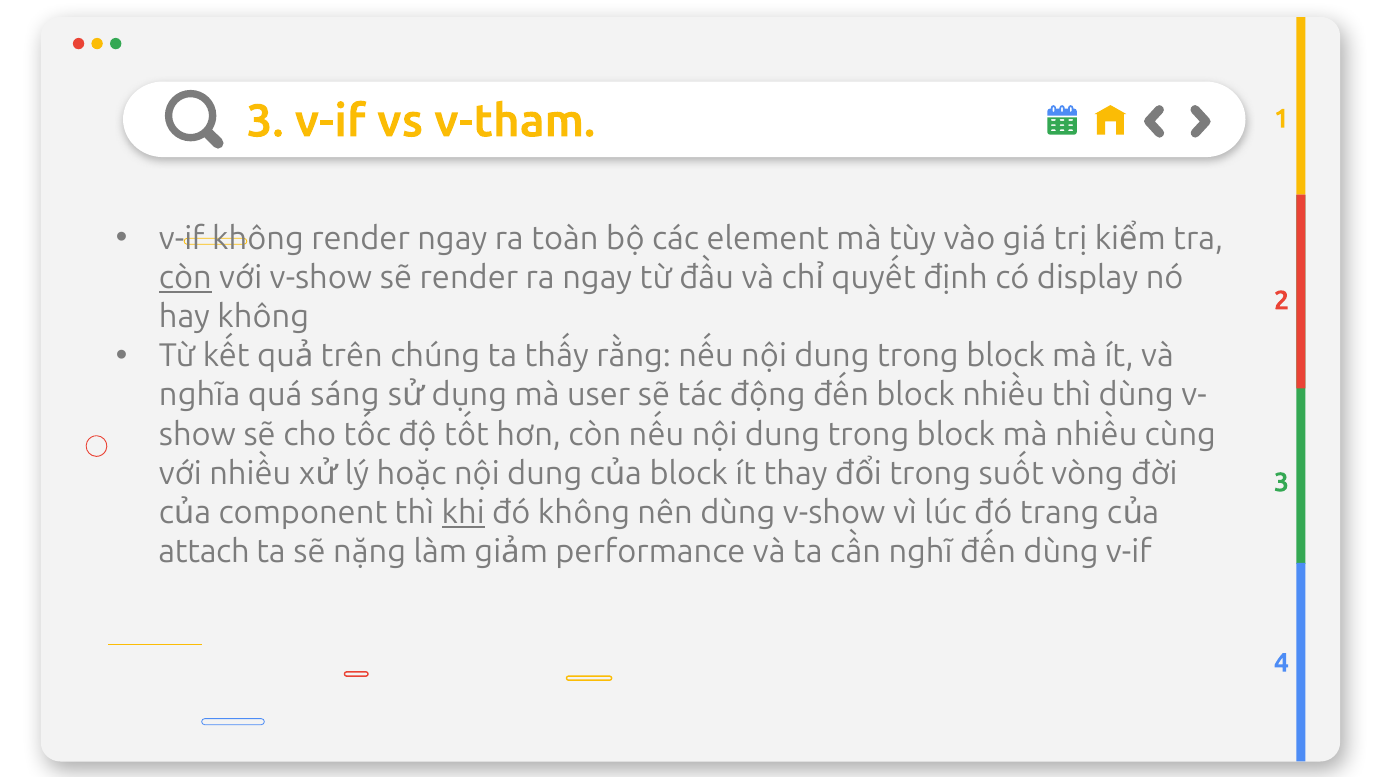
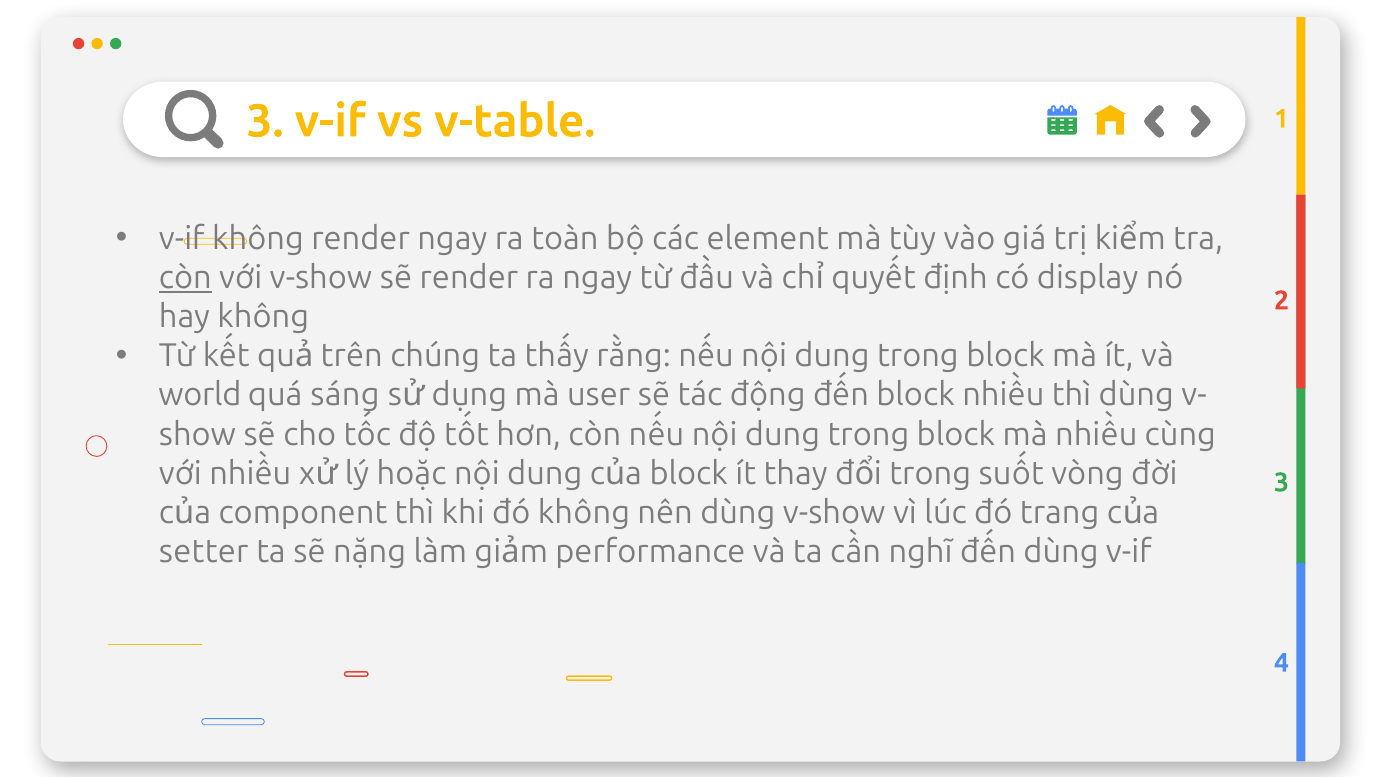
v-tham: v-tham -> v-table (515, 121)
nghĩa: nghĩa -> world (200, 395)
khi underline: present -> none (463, 512)
attach: attach -> setter (204, 552)
